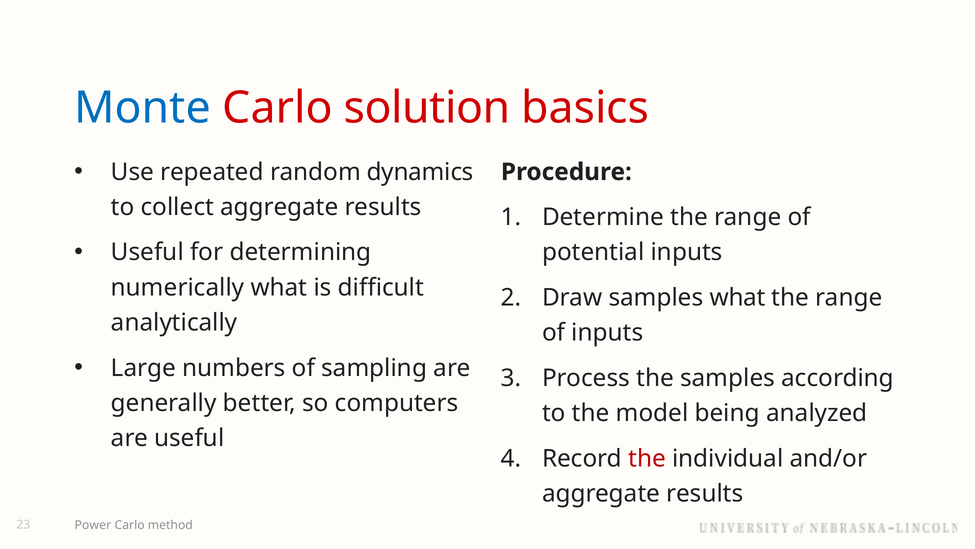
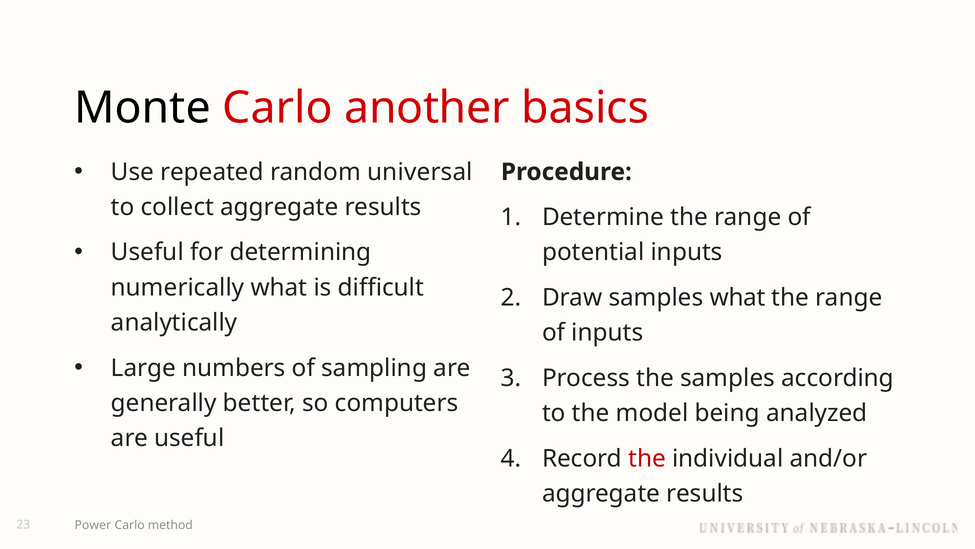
Monte colour: blue -> black (143, 108)
solution: solution -> another (427, 108)
dynamics: dynamics -> universal (420, 172)
